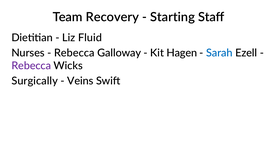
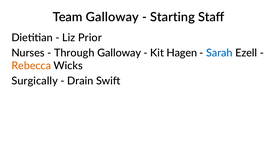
Team Recovery: Recovery -> Galloway (112, 17)
Fluid: Fluid -> Prior (90, 38)
Rebecca: Rebecca -> Through (74, 53)
Rebecca colour: purple -> orange (31, 66)
Veins: Veins -> Drain (80, 81)
